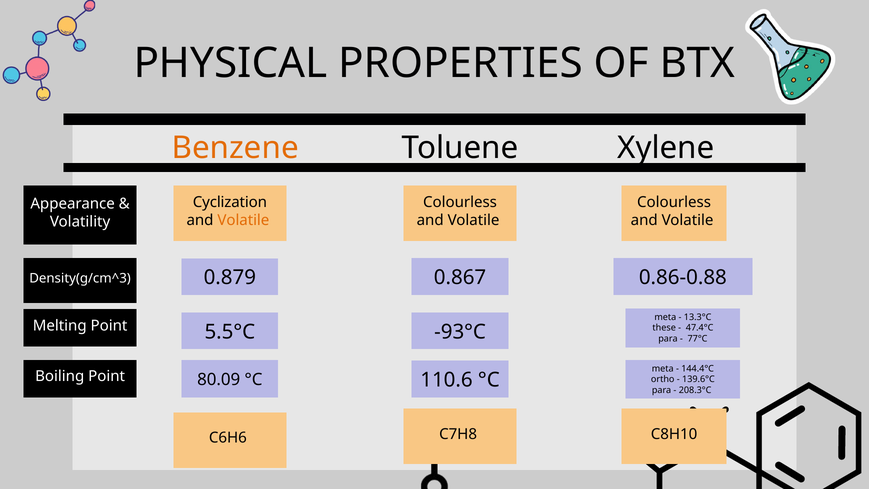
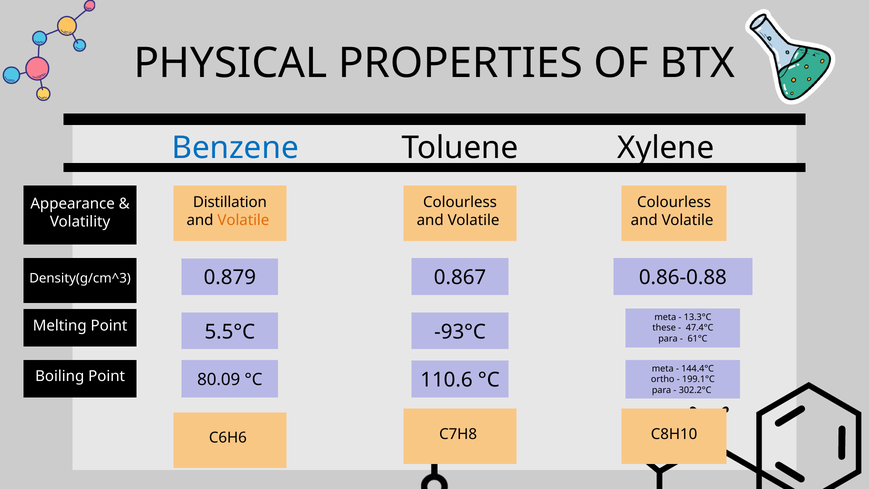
Benzene colour: orange -> blue (235, 148)
Cyclization: Cyclization -> Distillation (230, 202)
77°C: 77°C -> 61°C (698, 339)
139.6°C: 139.6°C -> 199.1°C (698, 379)
208.3°C: 208.3°C -> 302.2°C (695, 390)
